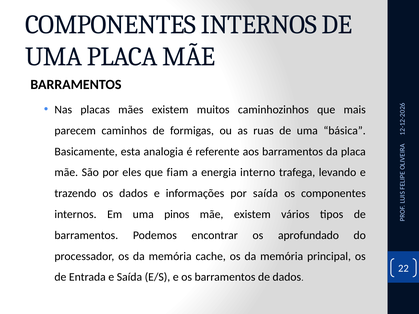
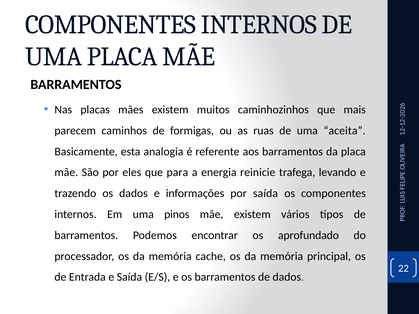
básica: básica -> aceita (345, 131)
fiam: fiam -> para (177, 173)
interno: interno -> reinicie (258, 173)
